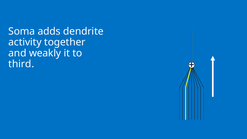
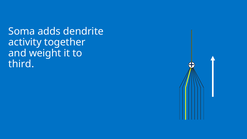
weakly: weakly -> weight (45, 53)
